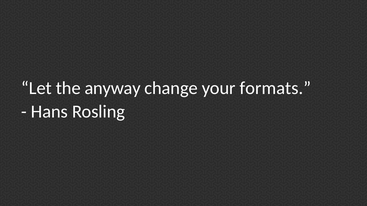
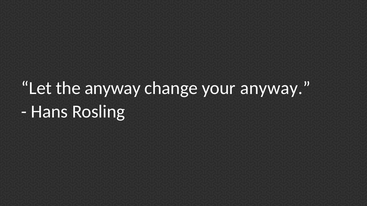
your formats: formats -> anyway (275, 88)
